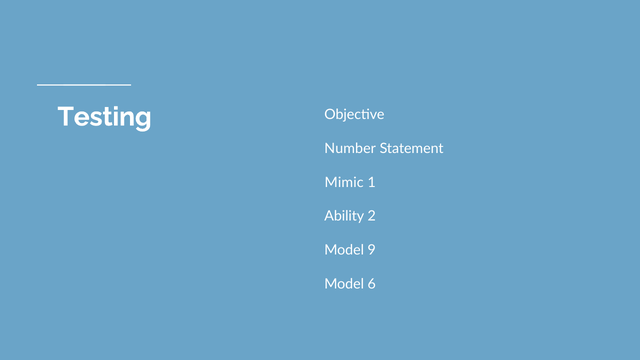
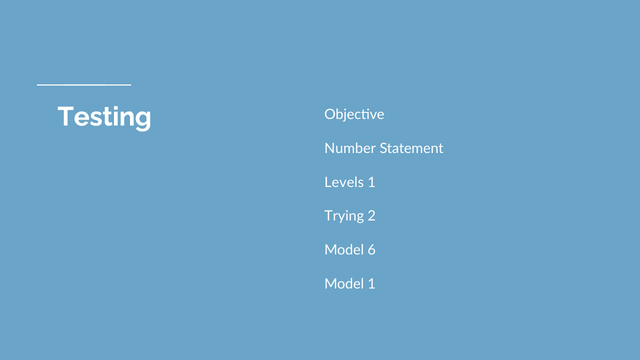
Mimic: Mimic -> Levels (344, 182)
Ability: Ability -> Trying (344, 216)
9: 9 -> 6 (372, 250)
Model 6: 6 -> 1 (372, 284)
